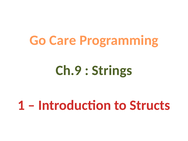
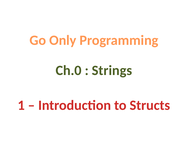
Care: Care -> Only (63, 40)
Ch.9: Ch.9 -> Ch.0 (69, 70)
